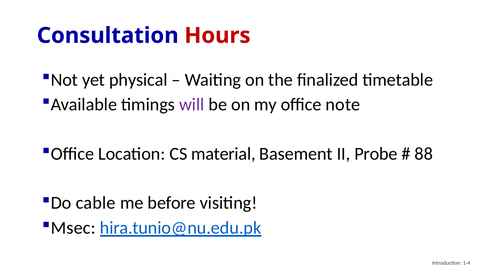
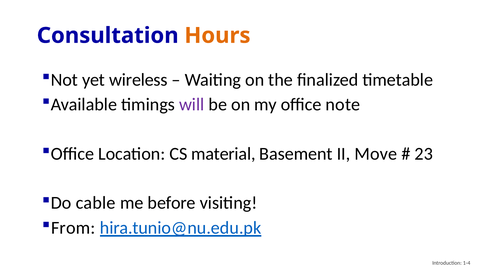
Hours colour: red -> orange (217, 35)
physical: physical -> wireless (138, 80)
Probe: Probe -> Move (376, 154)
88: 88 -> 23 (424, 154)
Msec: Msec -> From (73, 228)
